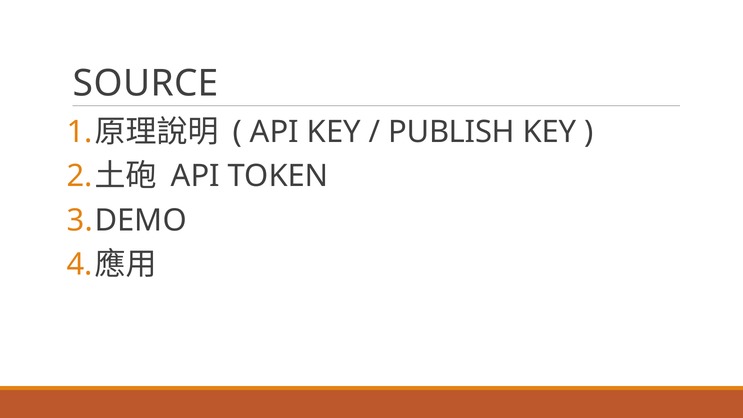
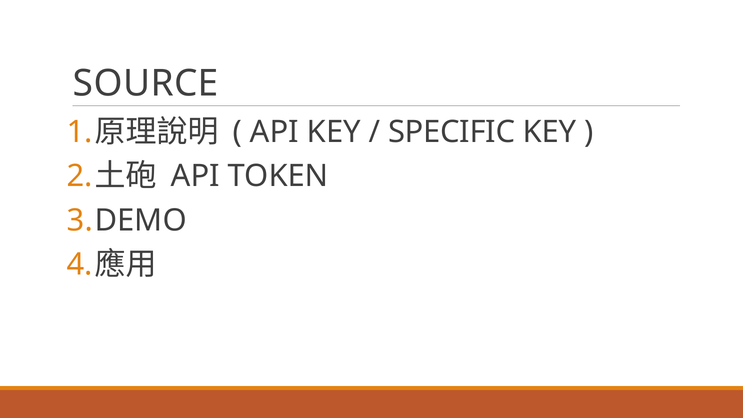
PUBLISH: PUBLISH -> SPECIFIC (452, 132)
